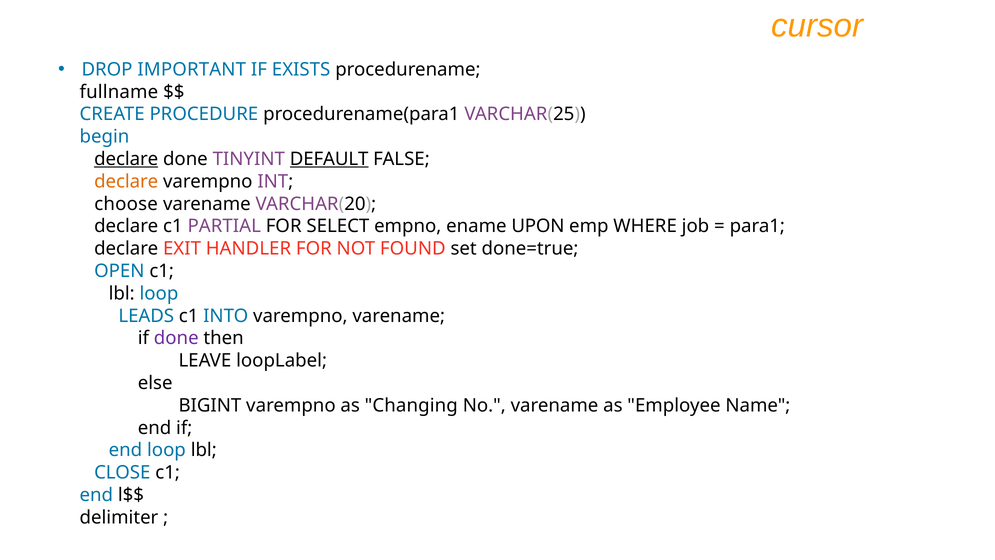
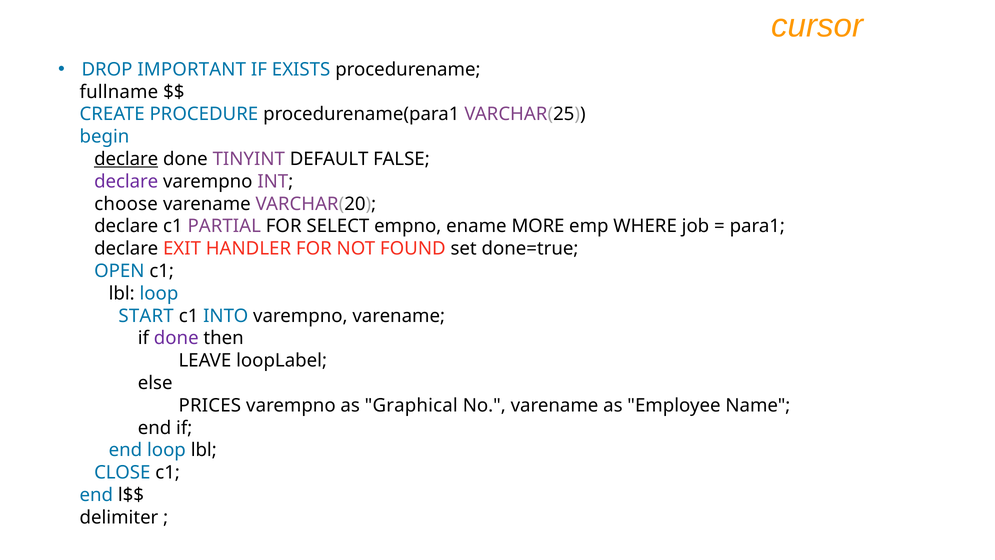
DEFAULT underline: present -> none (329, 159)
declare colour: orange -> purple (126, 181)
UPON: UPON -> MORE (538, 226)
LEADS: LEADS -> START (146, 316)
BIGINT: BIGINT -> PRICES (210, 405)
Changing: Changing -> Graphical (411, 405)
